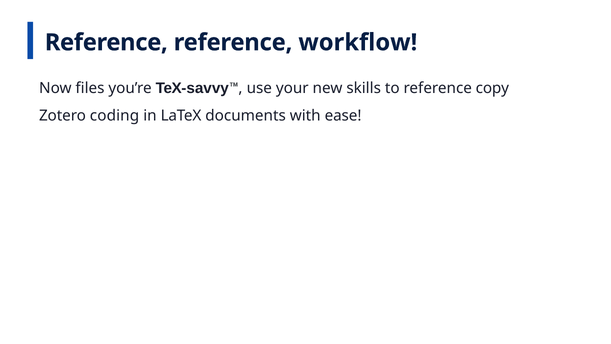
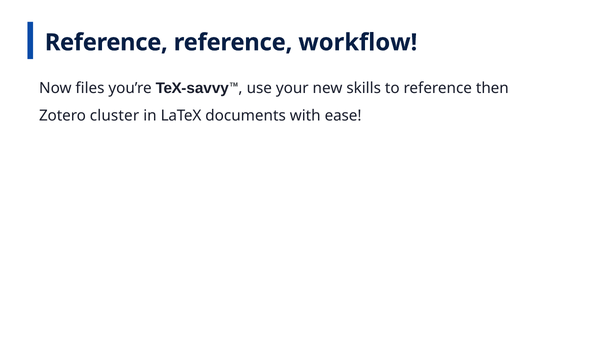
copy: copy -> then (492, 88)
coding: coding -> cluster (114, 116)
